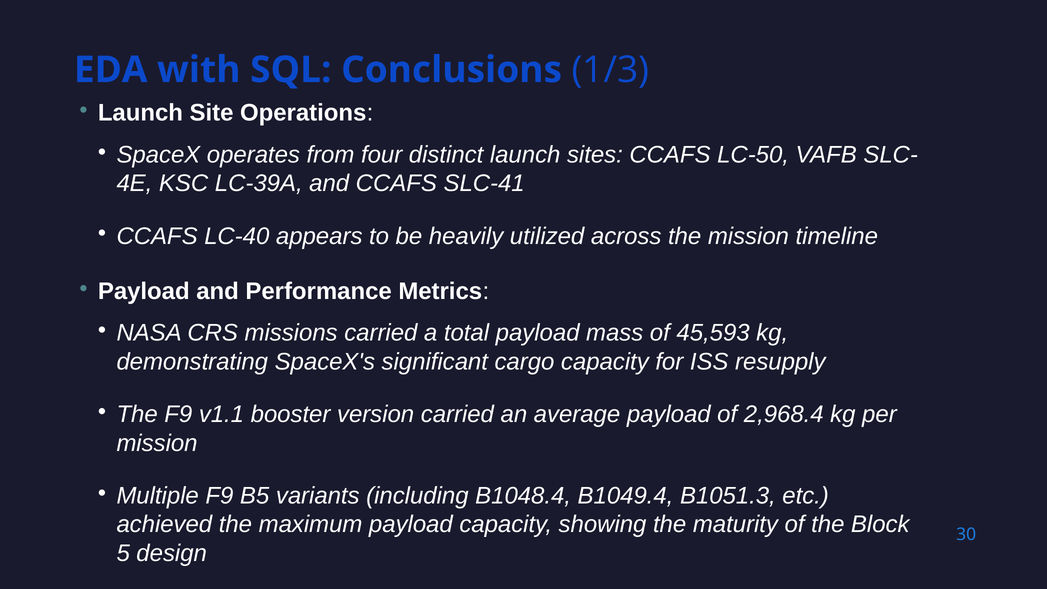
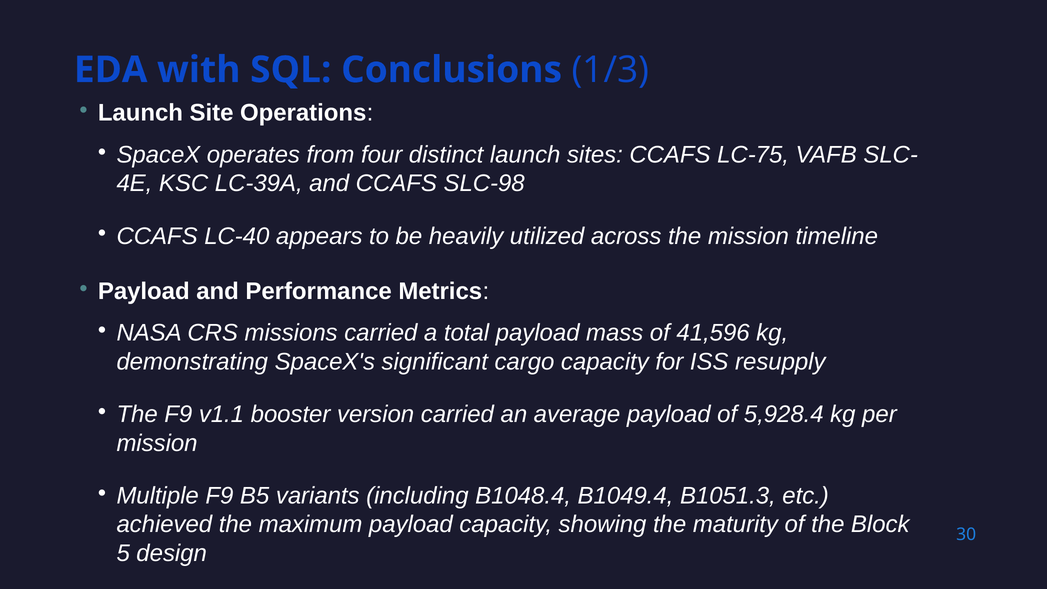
LC-50: LC-50 -> LC-75 (753, 155)
SLC-41: SLC-41 -> SLC-98 (484, 183)
45,593: 45,593 -> 41,596 (713, 333)
2,968.4: 2,968.4 -> 5,928.4 (784, 414)
